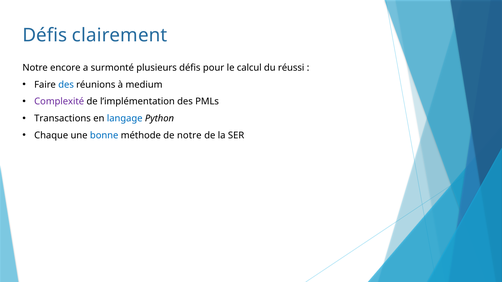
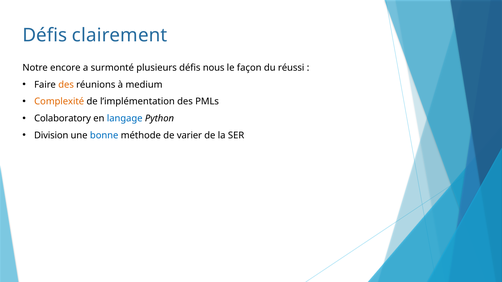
pour: pour -> nous (214, 68)
calcul: calcul -> façon (249, 68)
des colour: blue -> orange (66, 85)
Complexité colour: purple -> orange (59, 102)
Transactions: Transactions -> Colaboratory (63, 119)
Chaque: Chaque -> Division (51, 136)
de notre: notre -> varier (189, 136)
